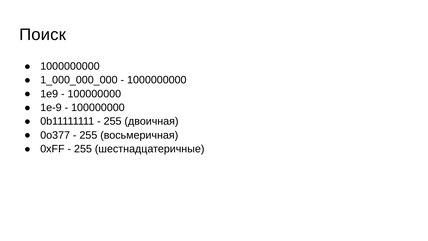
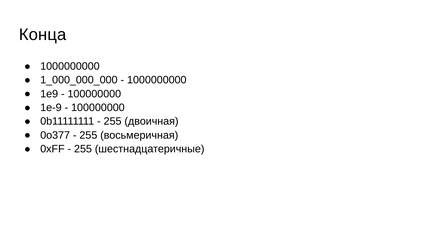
Поиск: Поиск -> Конца (43, 35)
